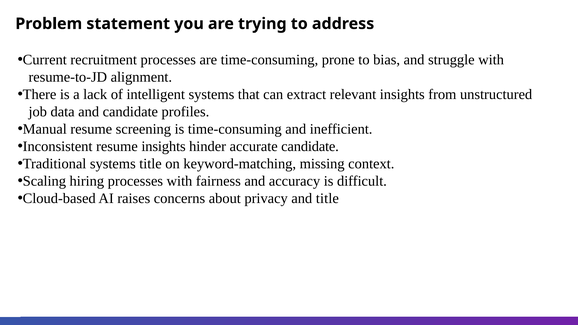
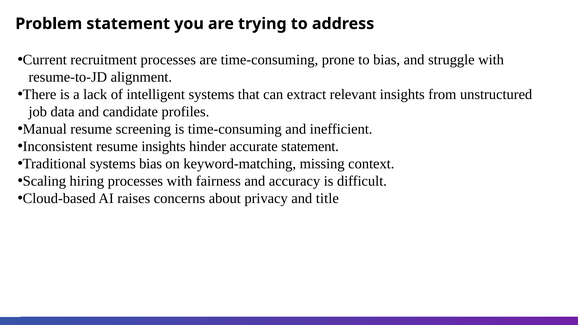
accurate candidate: candidate -> statement (310, 147)
systems title: title -> bias (151, 164)
